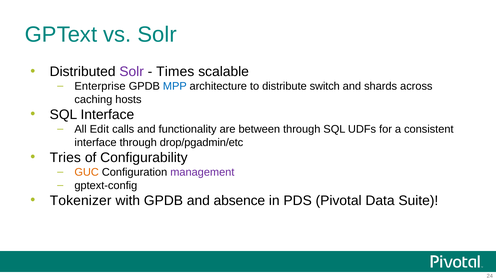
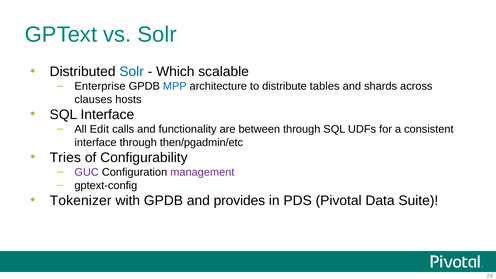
Solr colour: purple -> blue (132, 72)
Times: Times -> Which (175, 72)
switch: switch -> tables (325, 86)
caching: caching -> clauses (93, 99)
drop/pgadmin/etc: drop/pgadmin/etc -> then/pgadmin/etc (201, 142)
GUC colour: orange -> purple (87, 172)
absence: absence -> provides (239, 201)
